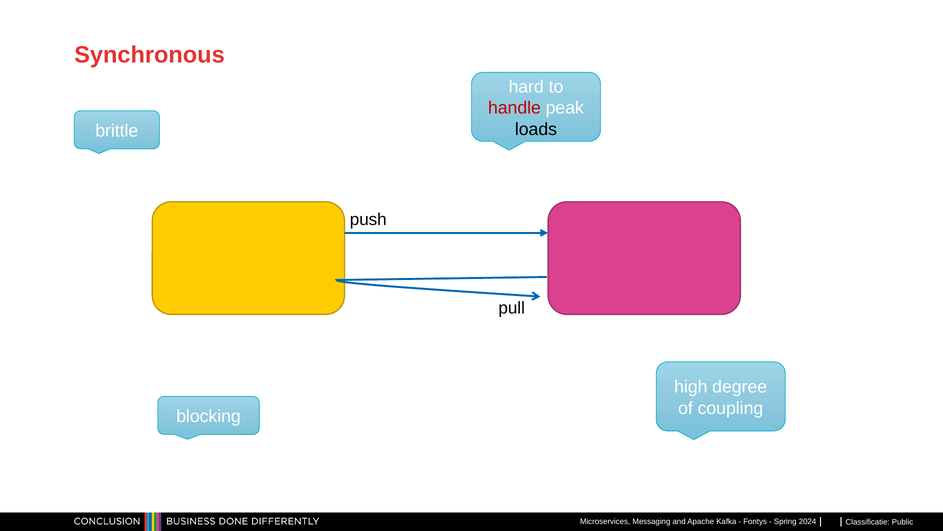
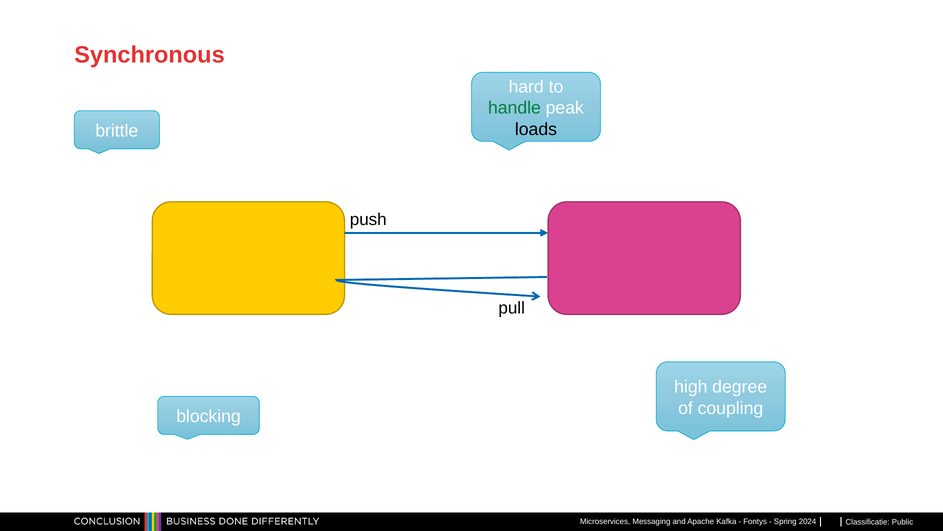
handle colour: red -> green (514, 108)
